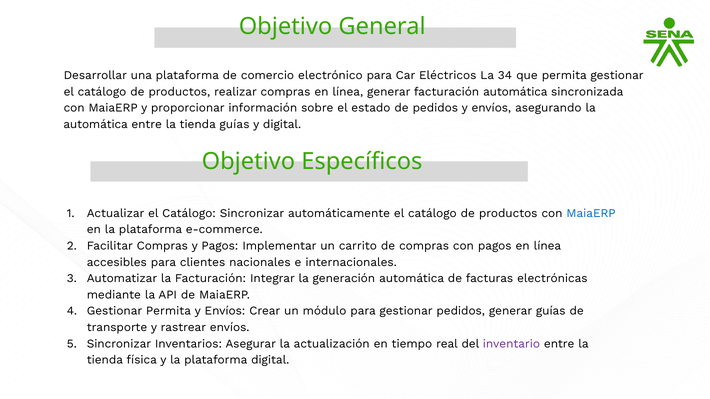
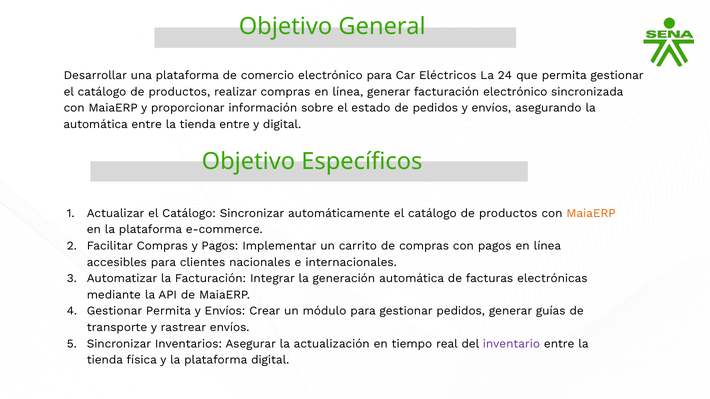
34: 34 -> 24 (505, 76)
facturación automática: automática -> electrónico (515, 92)
tienda guías: guías -> entre (235, 124)
MaiaERP colour: blue -> orange (591, 213)
